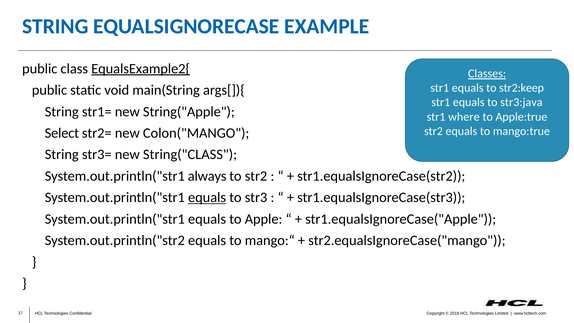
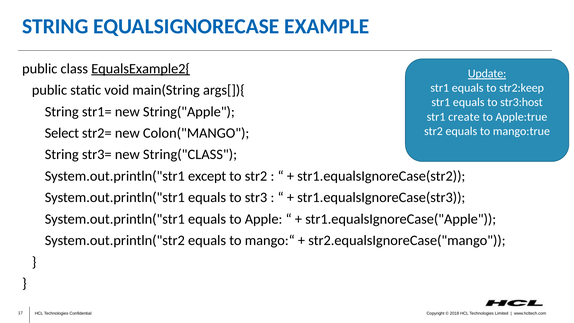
Classes: Classes -> Update (487, 74)
str3:java: str3:java -> str3:host (521, 102)
where: where -> create (464, 117)
always: always -> except (207, 176)
equals underline: present -> none (207, 197)
